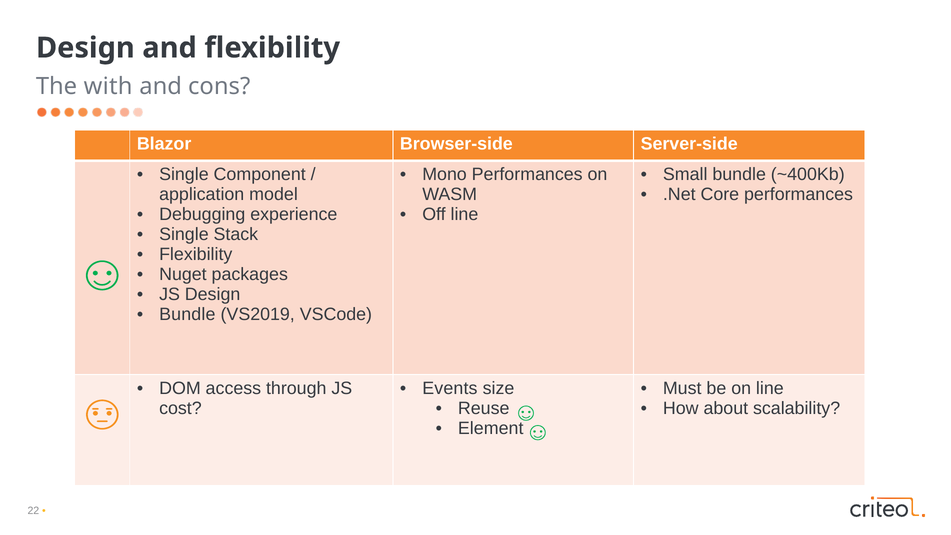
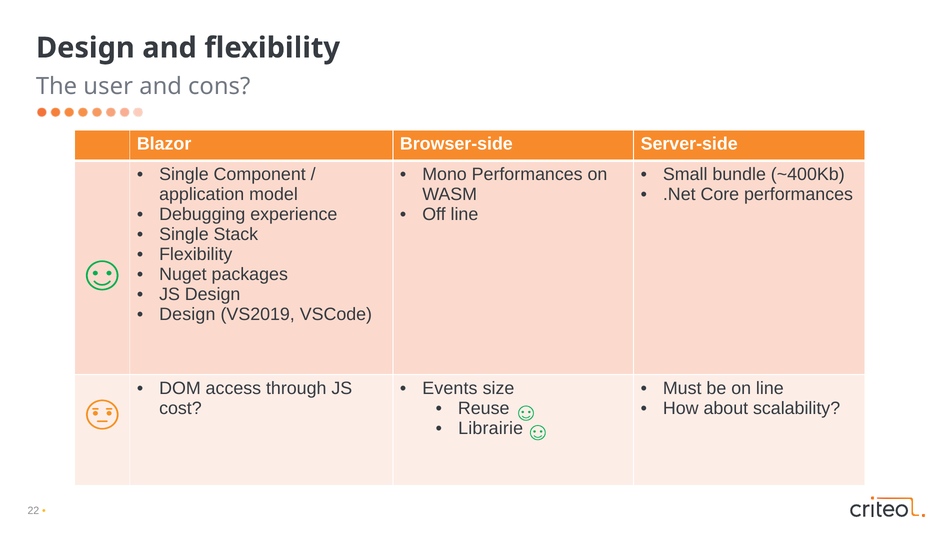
with: with -> user (108, 86)
Bundle: Bundle -> Design (187, 314)
Element: Element -> Librairie (491, 428)
